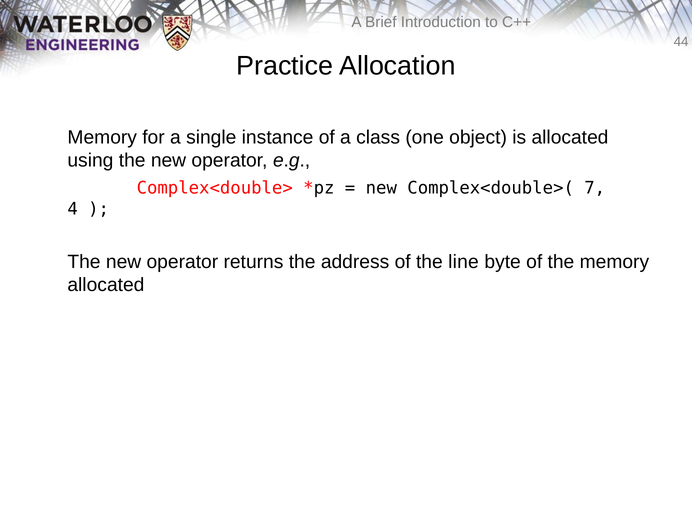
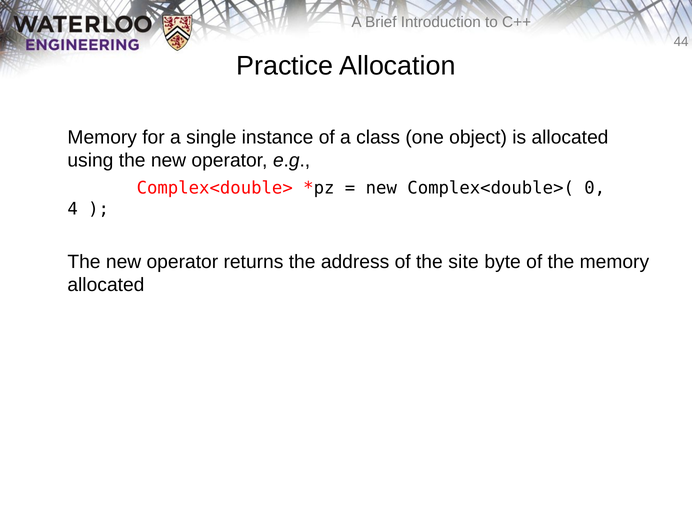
7: 7 -> 0 (595, 188)
line: line -> site (463, 262)
